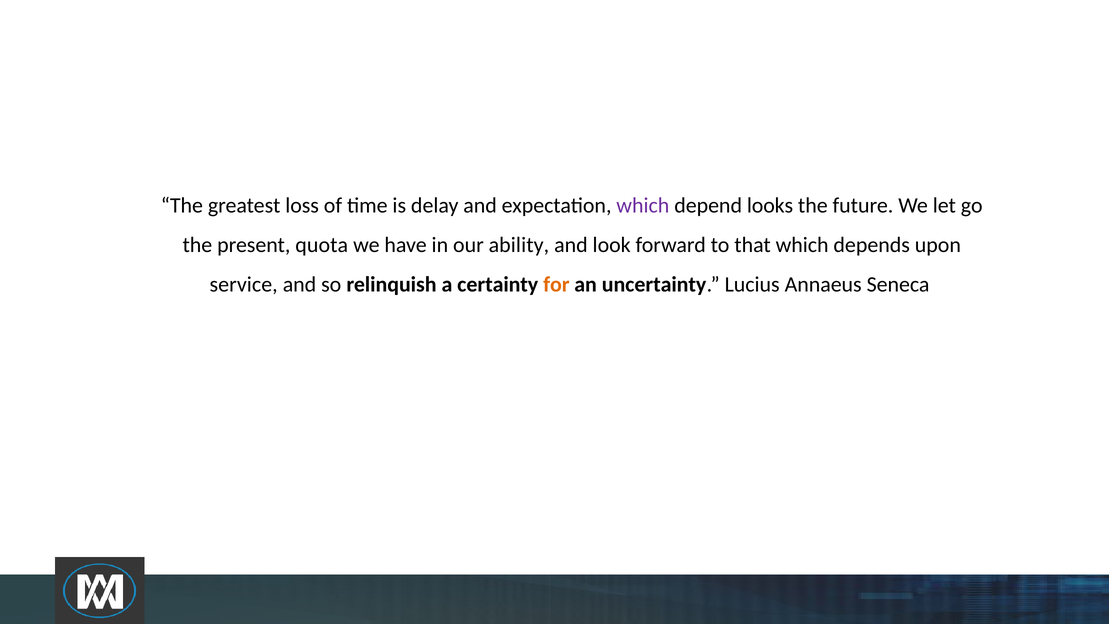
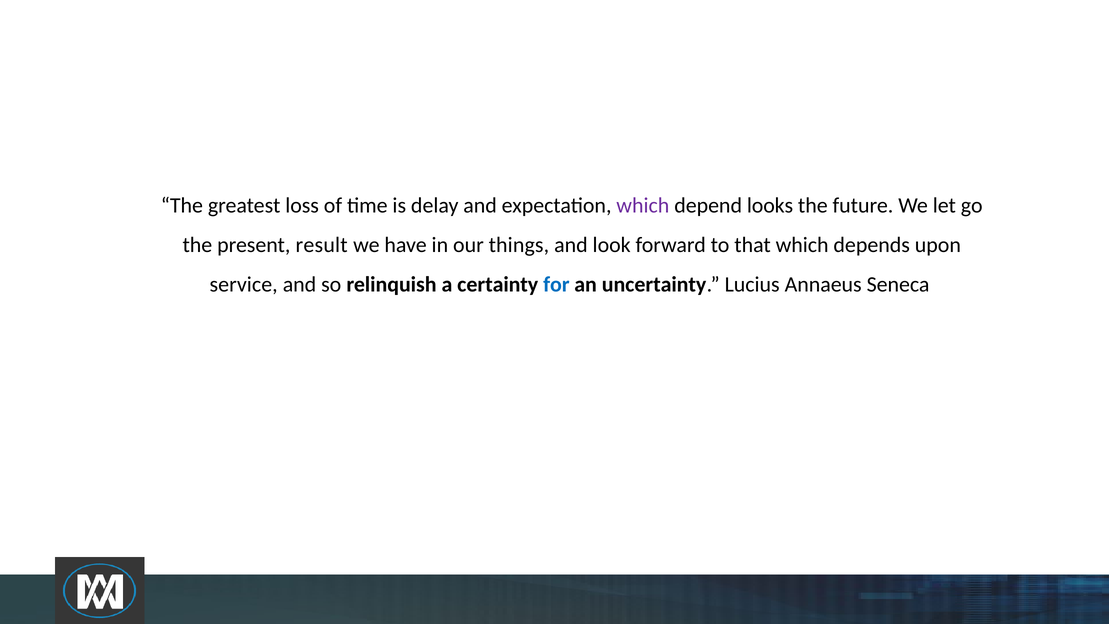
quota: quota -> result (322, 245)
ability: ability -> things (519, 245)
for colour: orange -> blue (556, 284)
